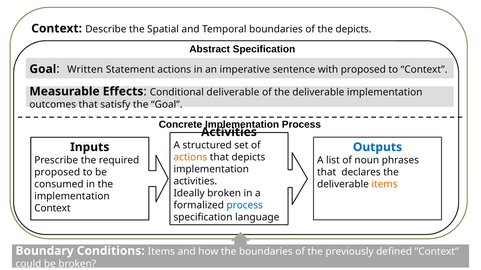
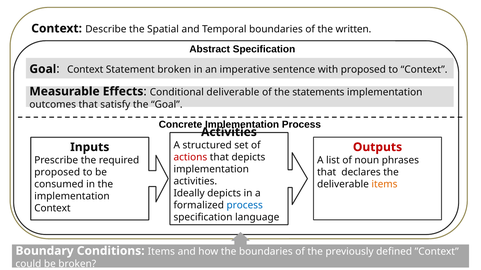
the depicts: depicts -> written (353, 29)
Written: Written -> Context (85, 70)
Statement actions: actions -> broken (174, 70)
of the deliverable: deliverable -> statements (318, 92)
Outputs colour: blue -> red (378, 147)
actions colour: orange -> red (190, 157)
Ideally broken: broken -> depicts (224, 194)
